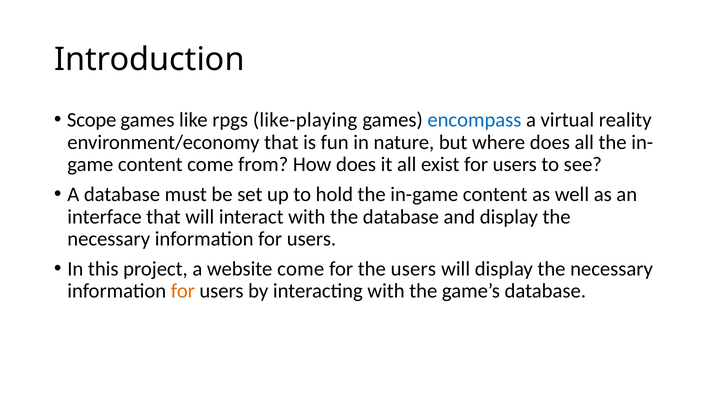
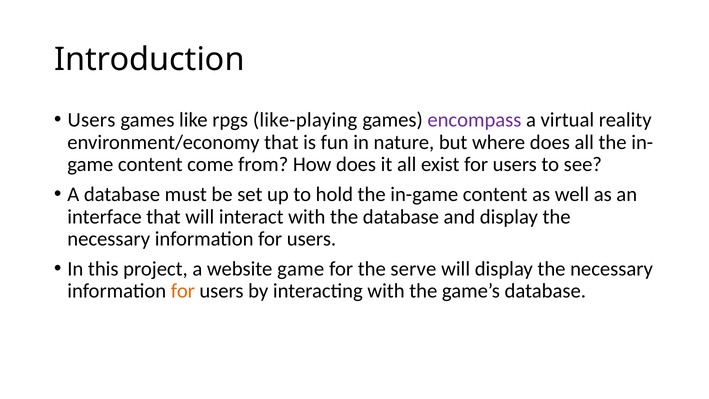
Scope: Scope -> Users (91, 120)
encompass colour: blue -> purple (474, 120)
website come: come -> game (301, 269)
the users: users -> serve (413, 269)
